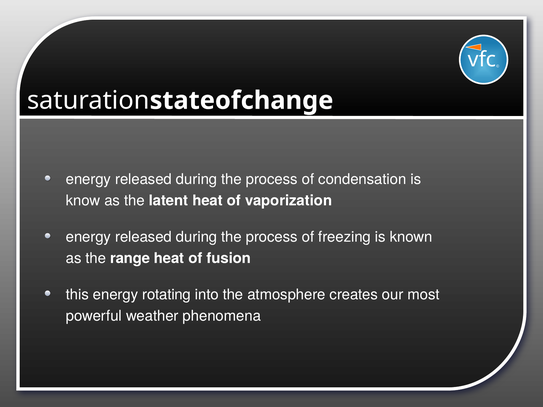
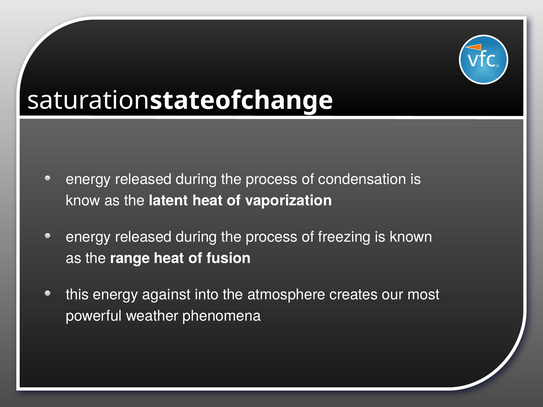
rotating: rotating -> against (166, 295)
